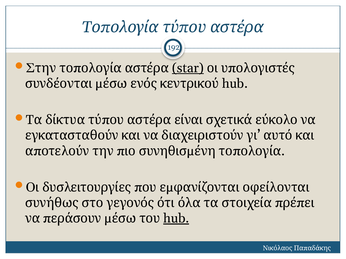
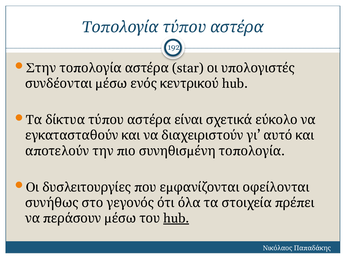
star underline: present -> none (188, 68)
